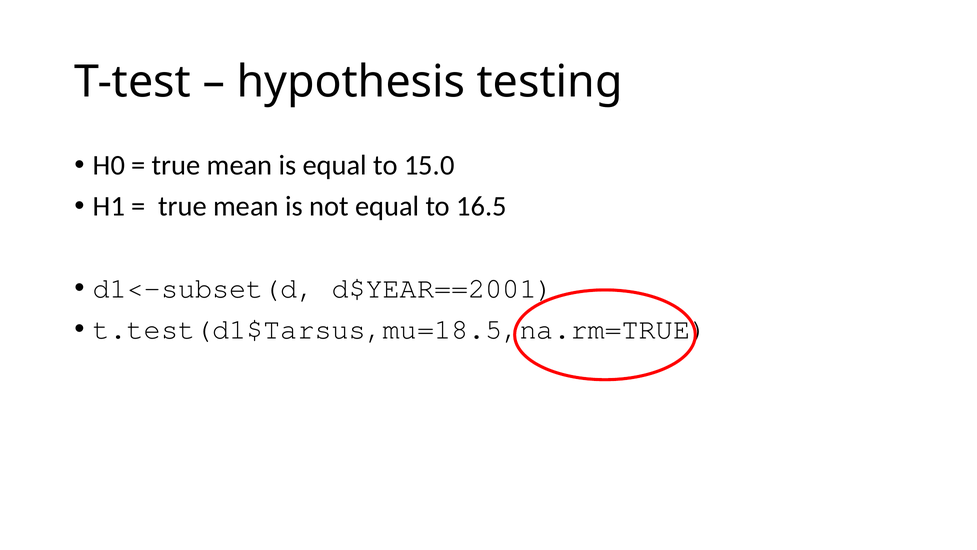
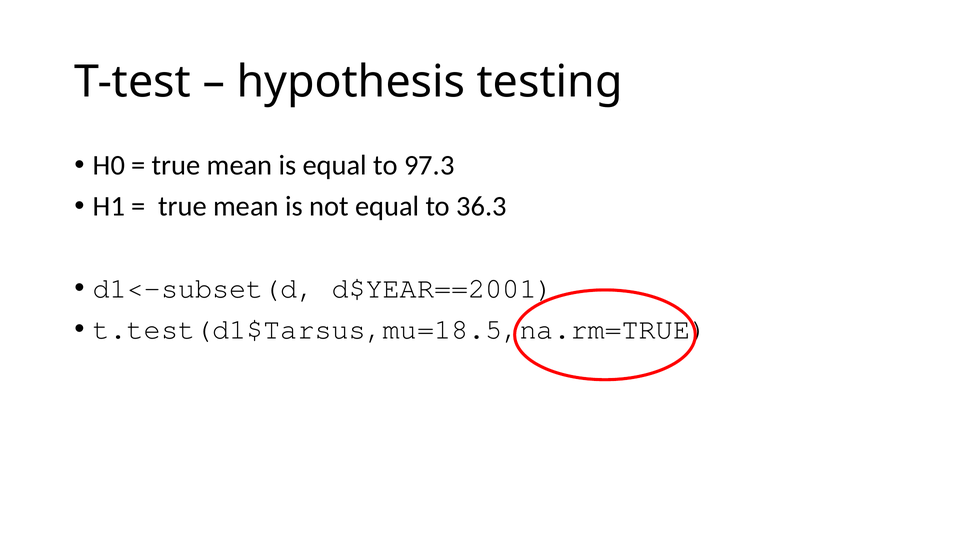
15.0: 15.0 -> 97.3 (429, 165)
16.5: 16.5 -> 36.3 (481, 206)
